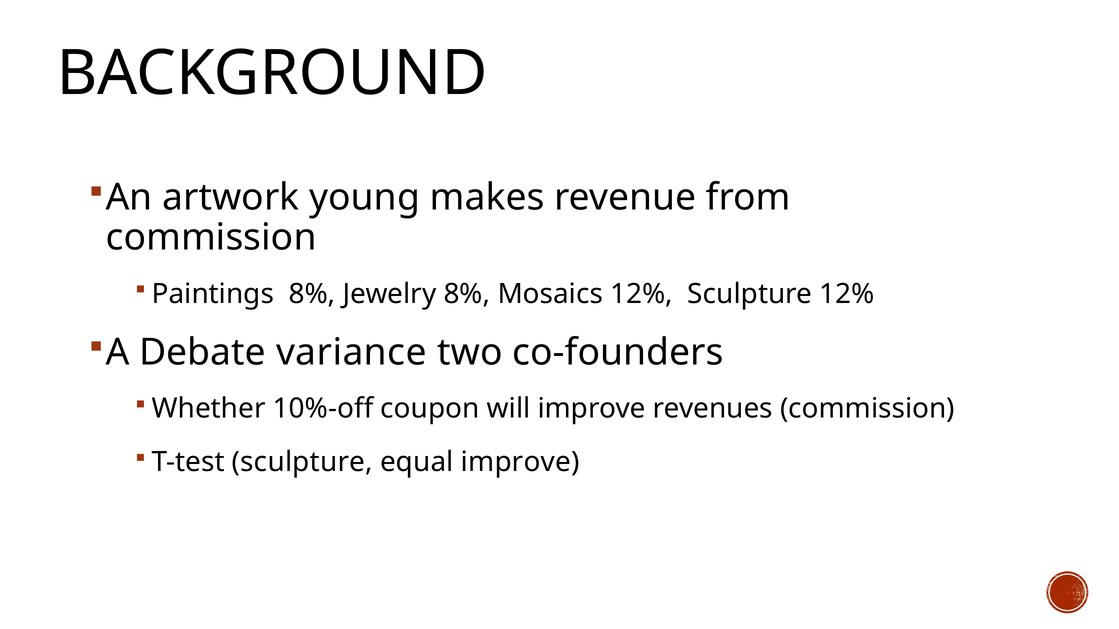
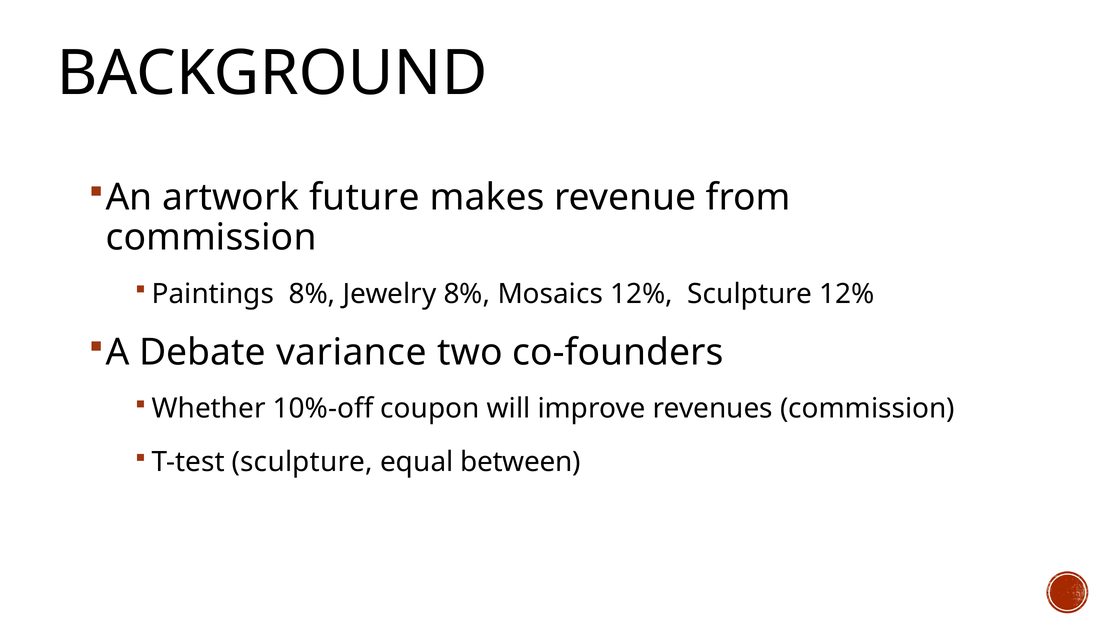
young: young -> future (364, 197)
equal improve: improve -> between (520, 462)
